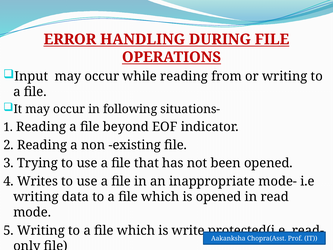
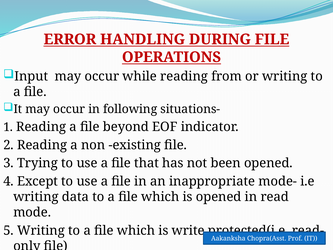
Writes: Writes -> Except (38, 181)
